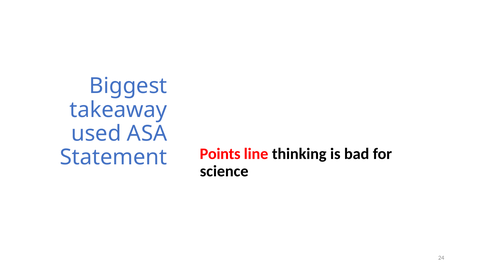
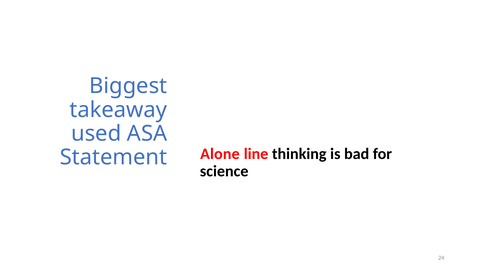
Points: Points -> Alone (220, 154)
